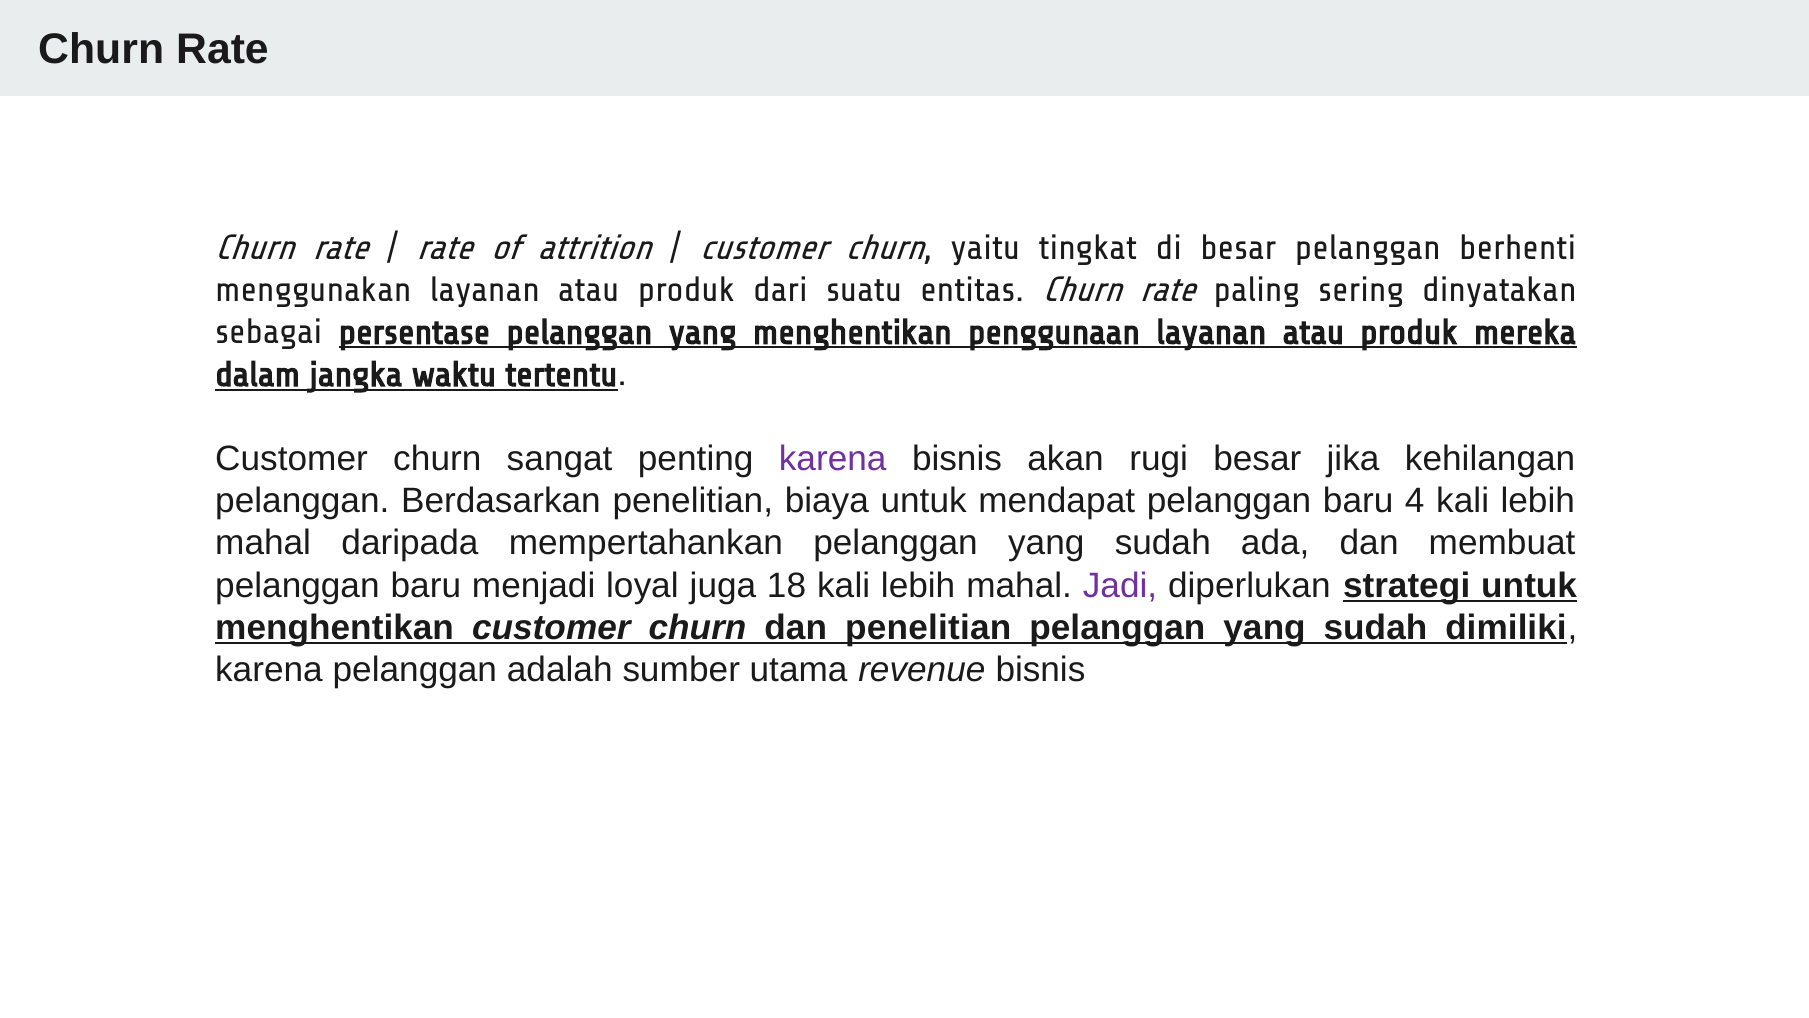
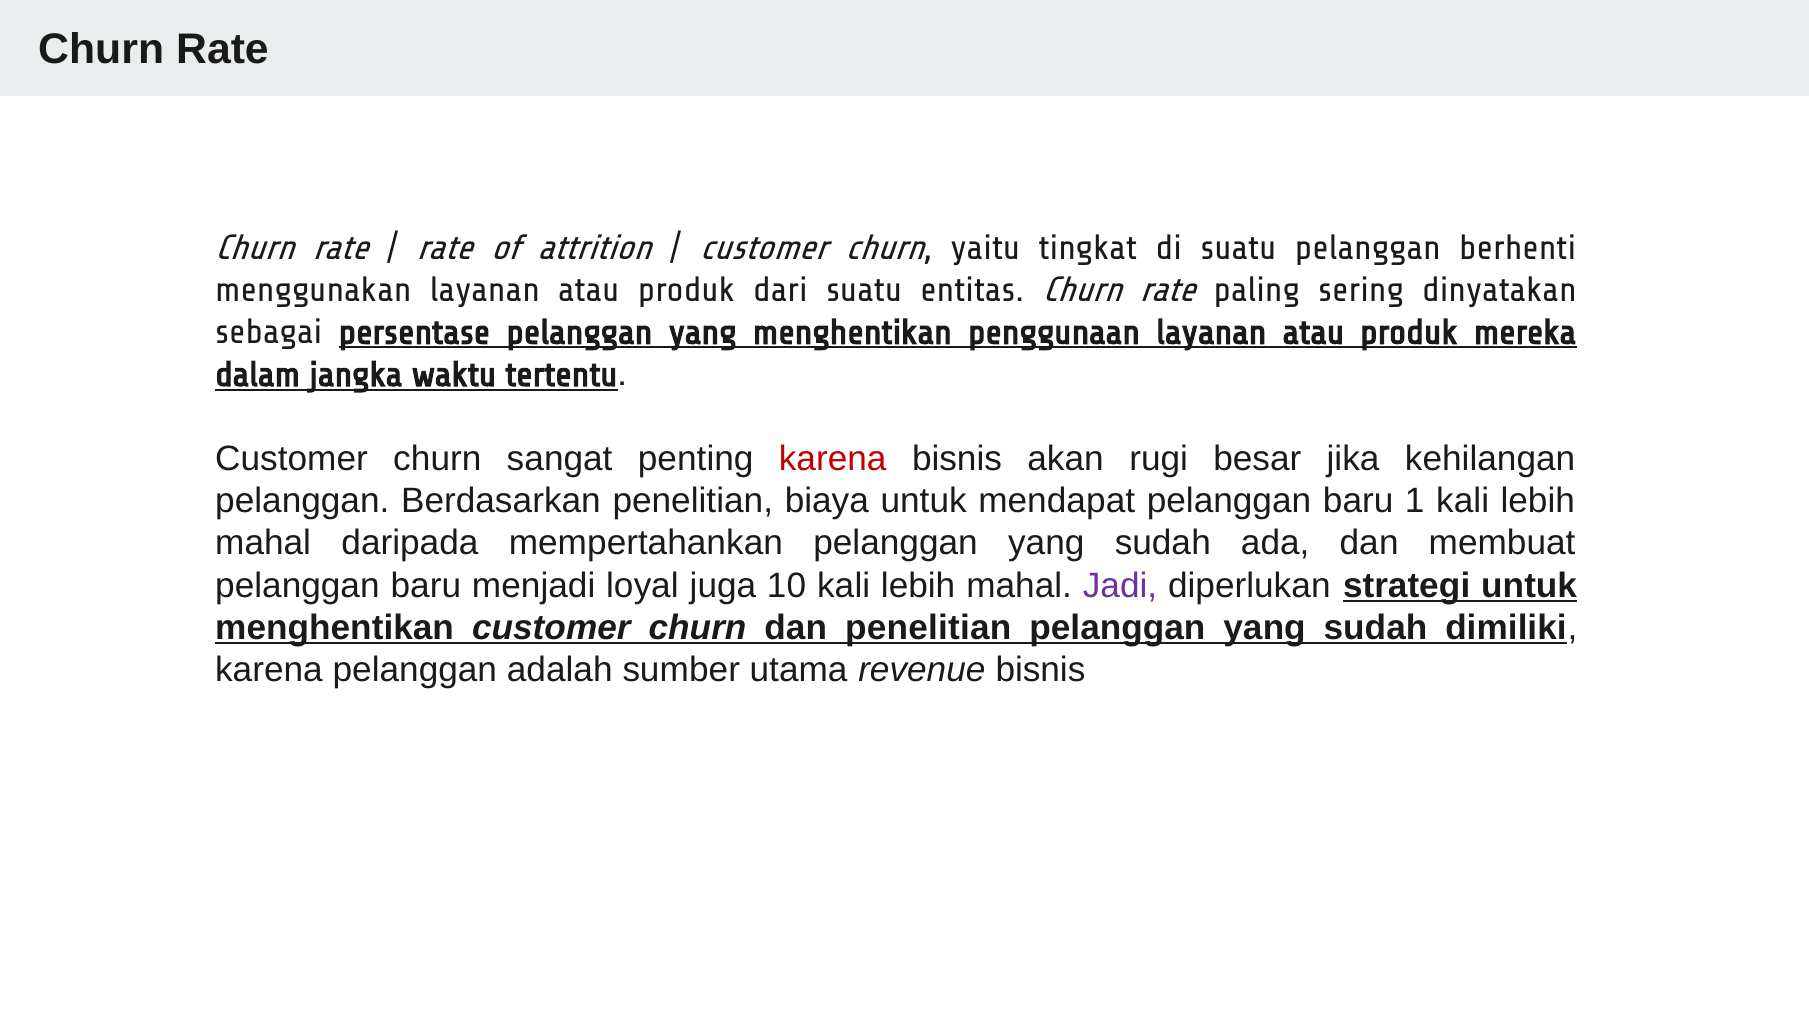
di besar: besar -> suatu (1238, 247)
karena colour: purple -> red (833, 459)
4: 4 -> 1 (1415, 501)
18: 18 -> 10 (787, 585)
